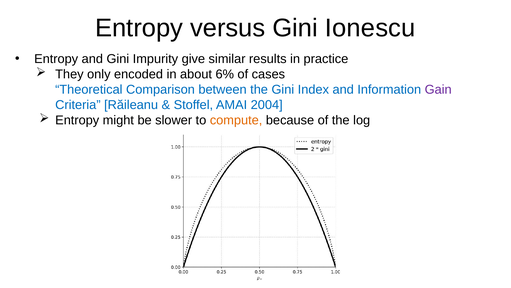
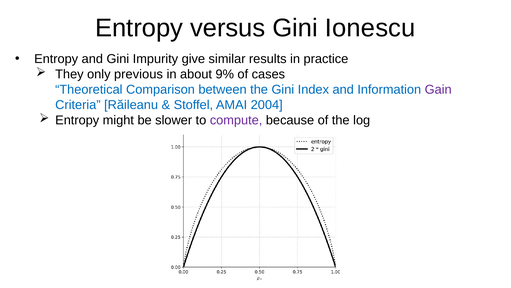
encoded: encoded -> previous (138, 74)
6%: 6% -> 9% (225, 74)
compute colour: orange -> purple (236, 120)
